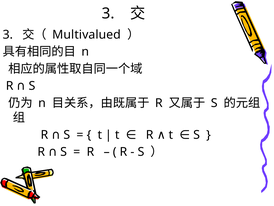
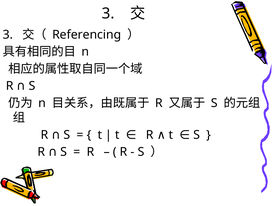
Multivalued: Multivalued -> Referencing (87, 35)
